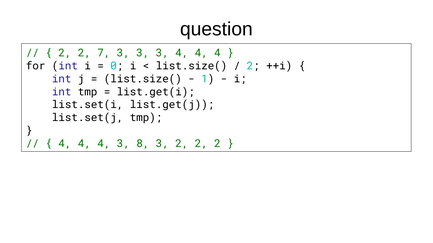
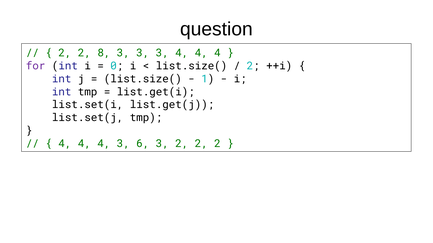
7: 7 -> 8 (104, 53)
for colour: black -> purple (36, 66)
8: 8 -> 6 (143, 144)
